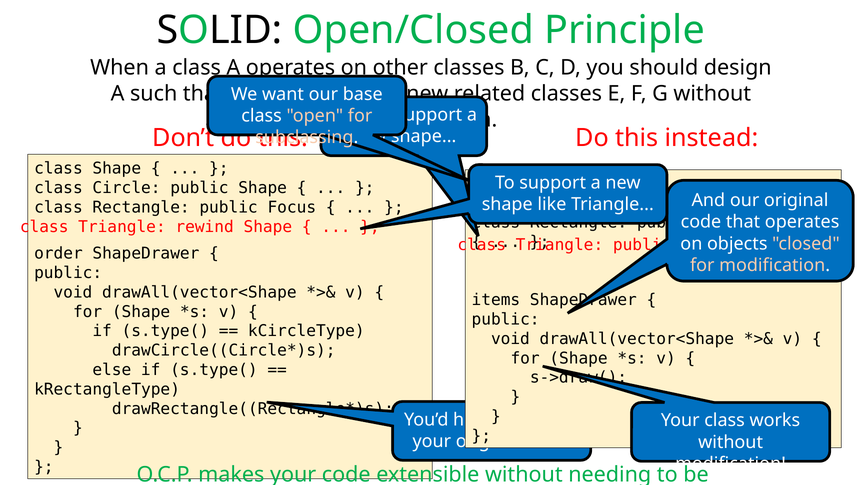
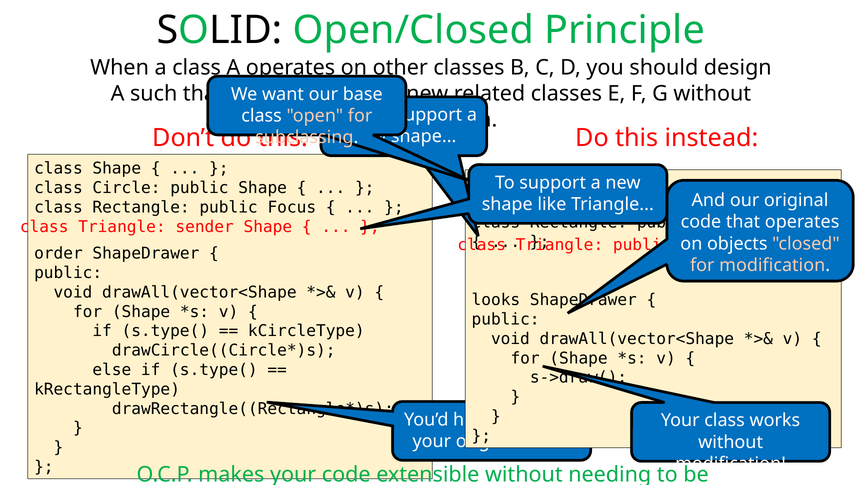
rewind: rewind -> sender (205, 227)
items: items -> looks (496, 300)
